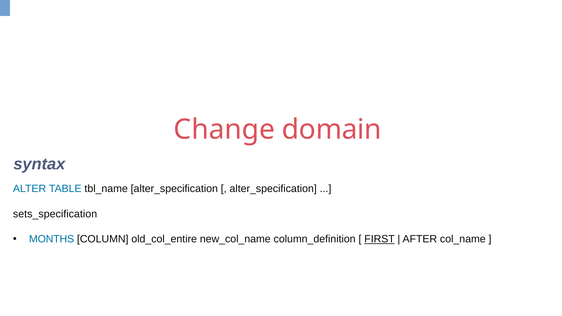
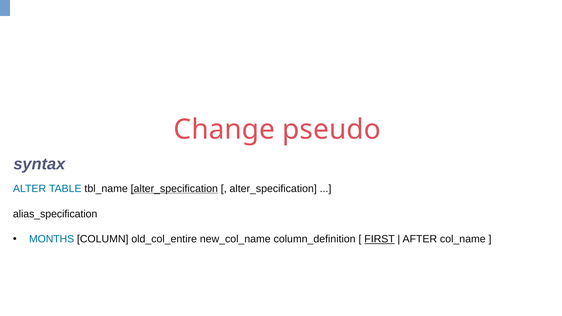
domain: domain -> pseudo (332, 130)
alter_specification underline: none -> present (174, 189)
sets_specification: sets_specification -> alias_specification (55, 214)
